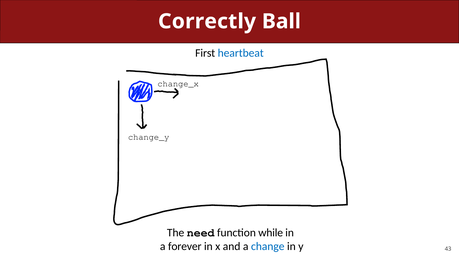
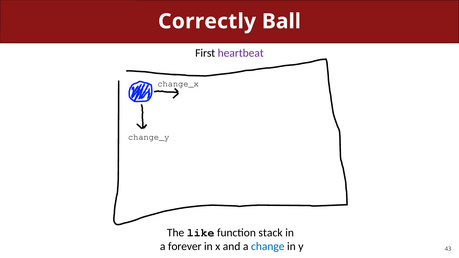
heartbeat colour: blue -> purple (241, 53)
need: need -> like (201, 233)
while: while -> stack (271, 233)
